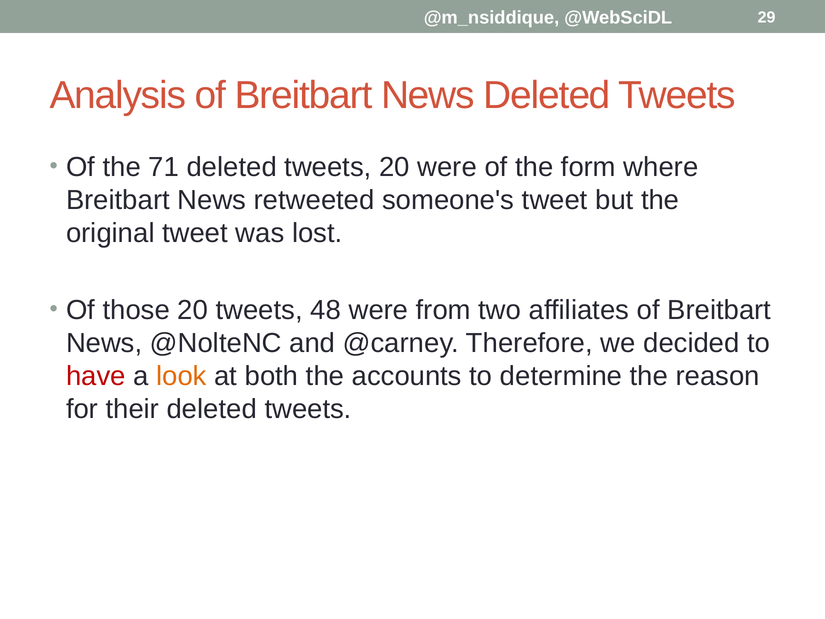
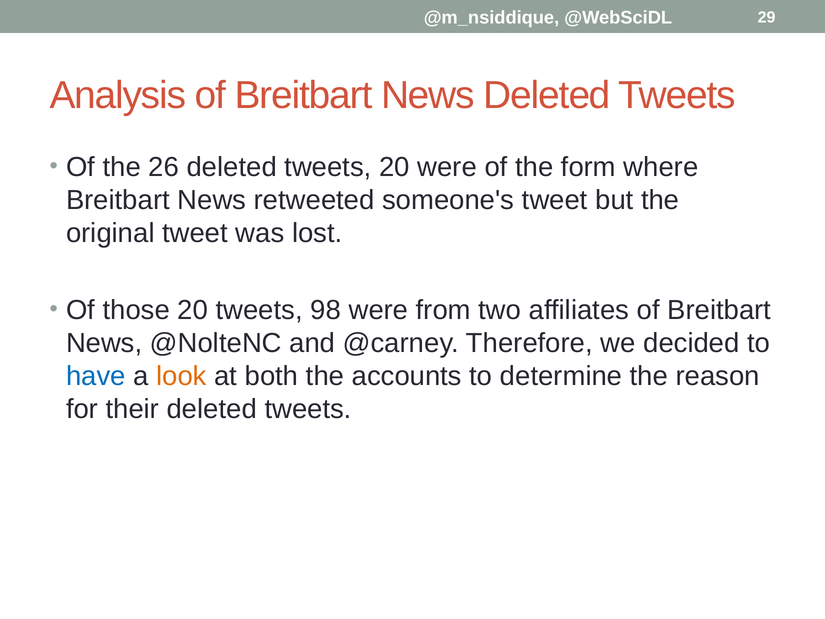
71: 71 -> 26 (164, 167)
48: 48 -> 98 (326, 310)
have colour: red -> blue (96, 376)
